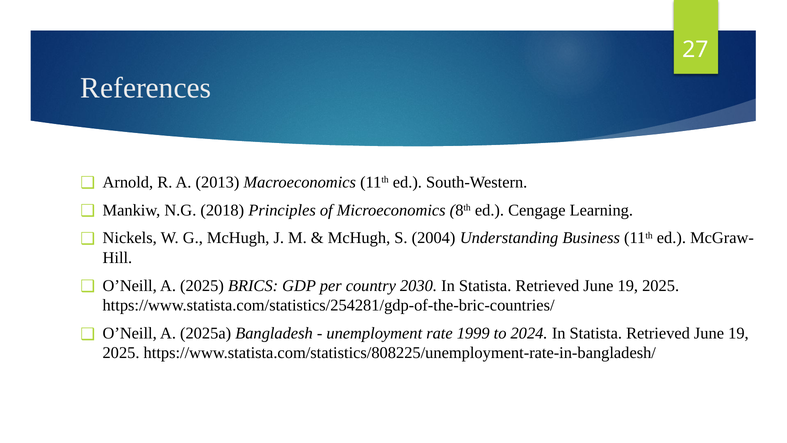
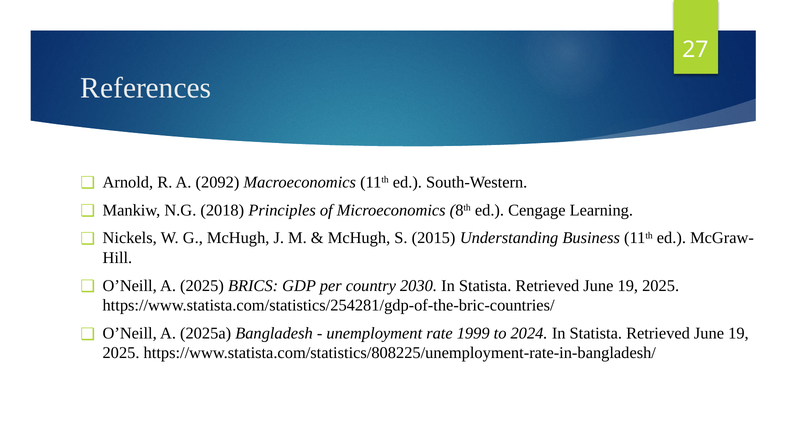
2013: 2013 -> 2092 (217, 182)
2004: 2004 -> 2015 (434, 238)
